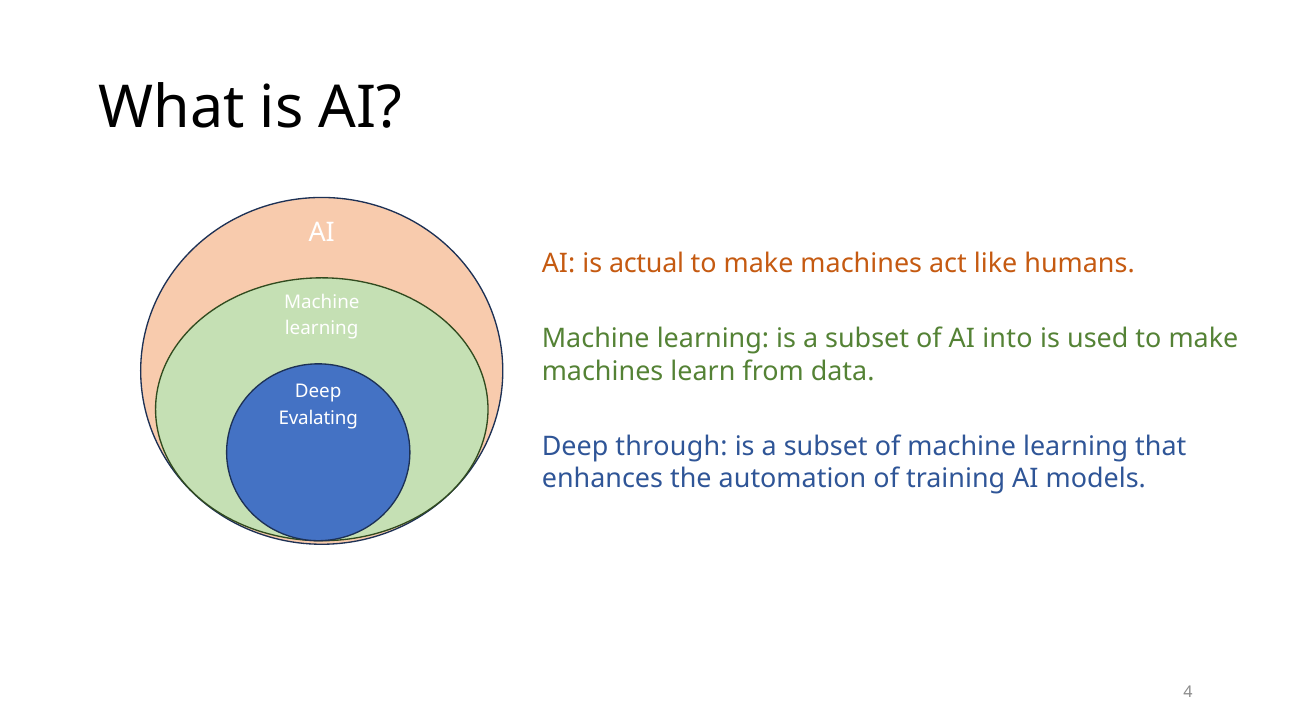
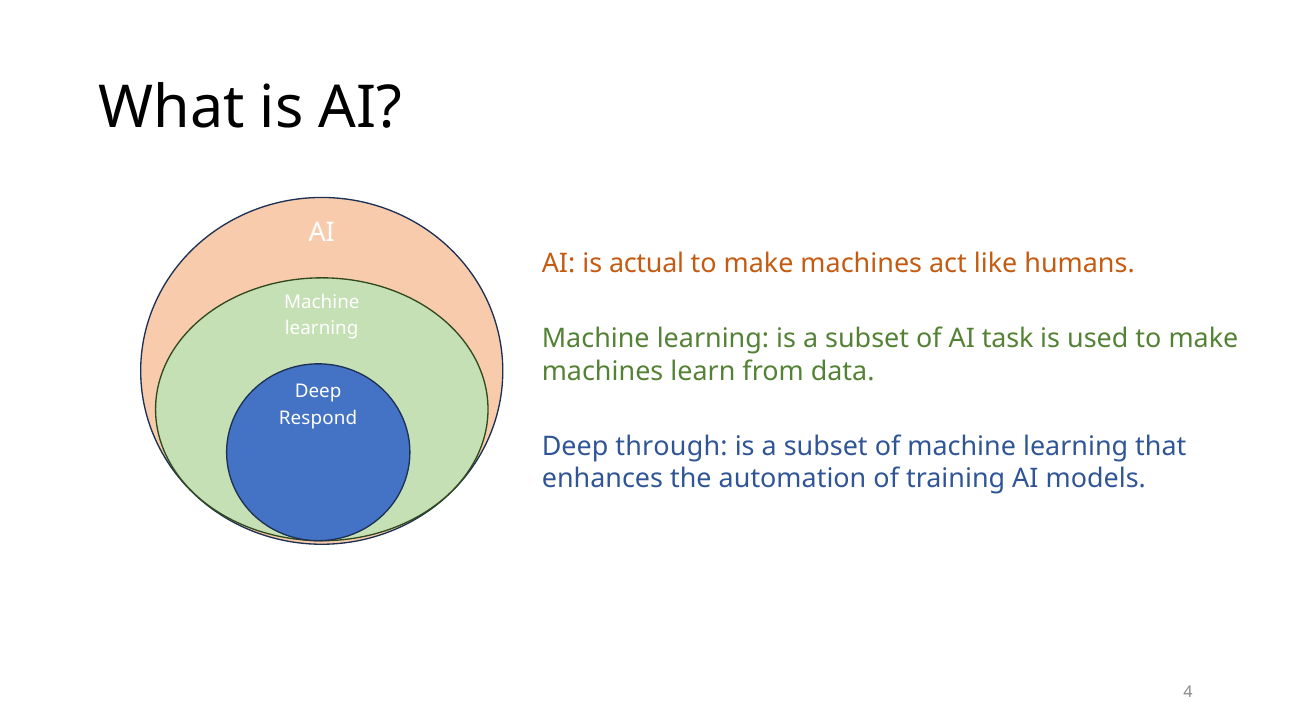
into: into -> task (1008, 339)
Evalating: Evalating -> Respond (318, 418)
